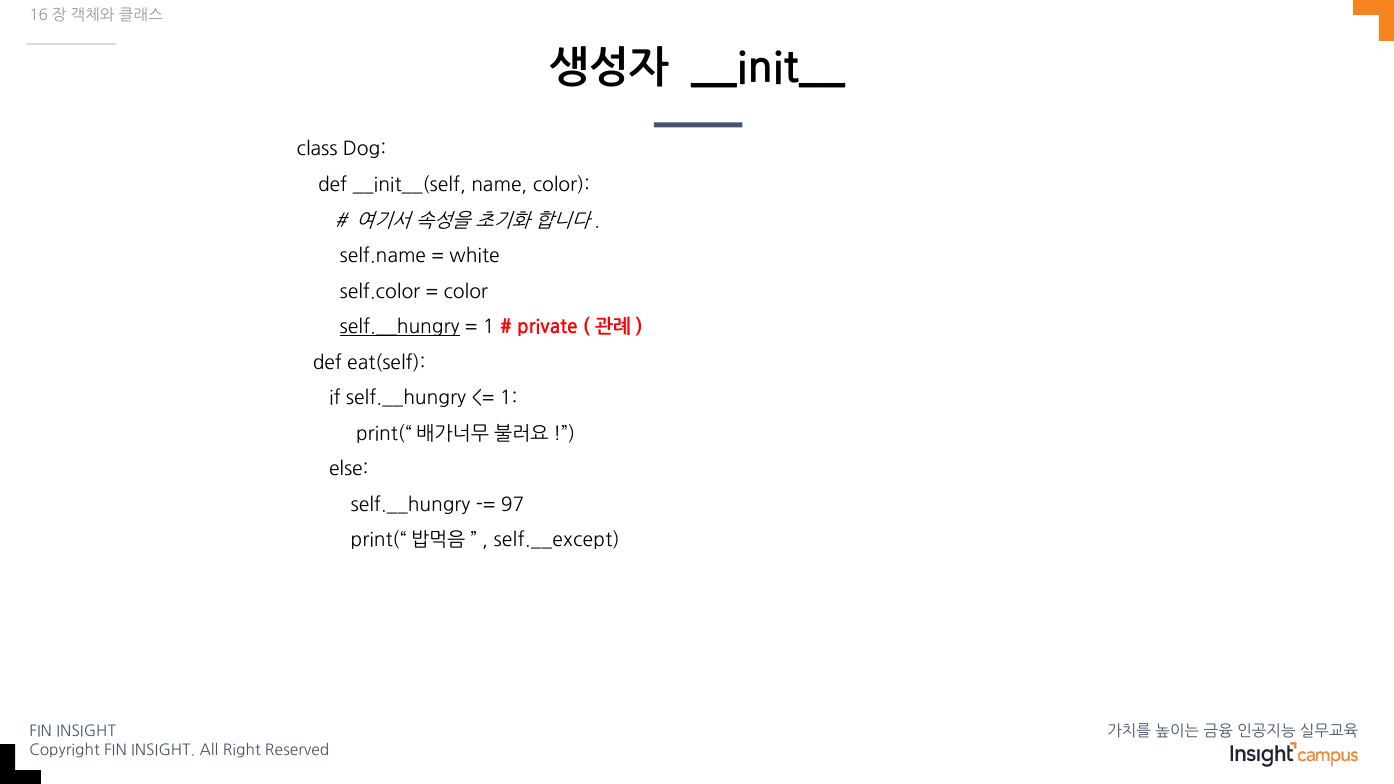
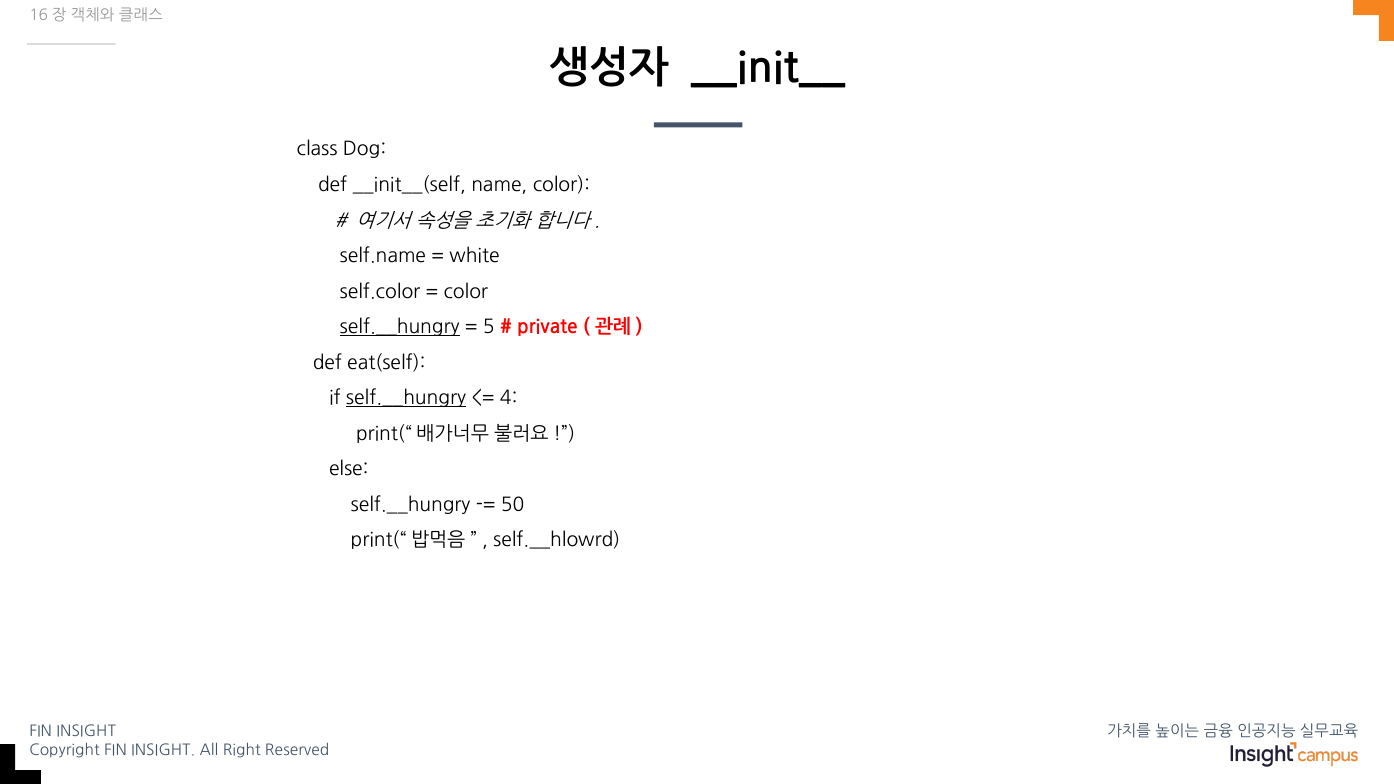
1: 1 -> 5 (489, 327)
self.__hungry underline: none -> present (406, 398)
1: 1 -> 4 (509, 398)
97: 97 -> 50 (513, 505)
self.__except: self.__except -> self.__hlowrd (557, 540)
